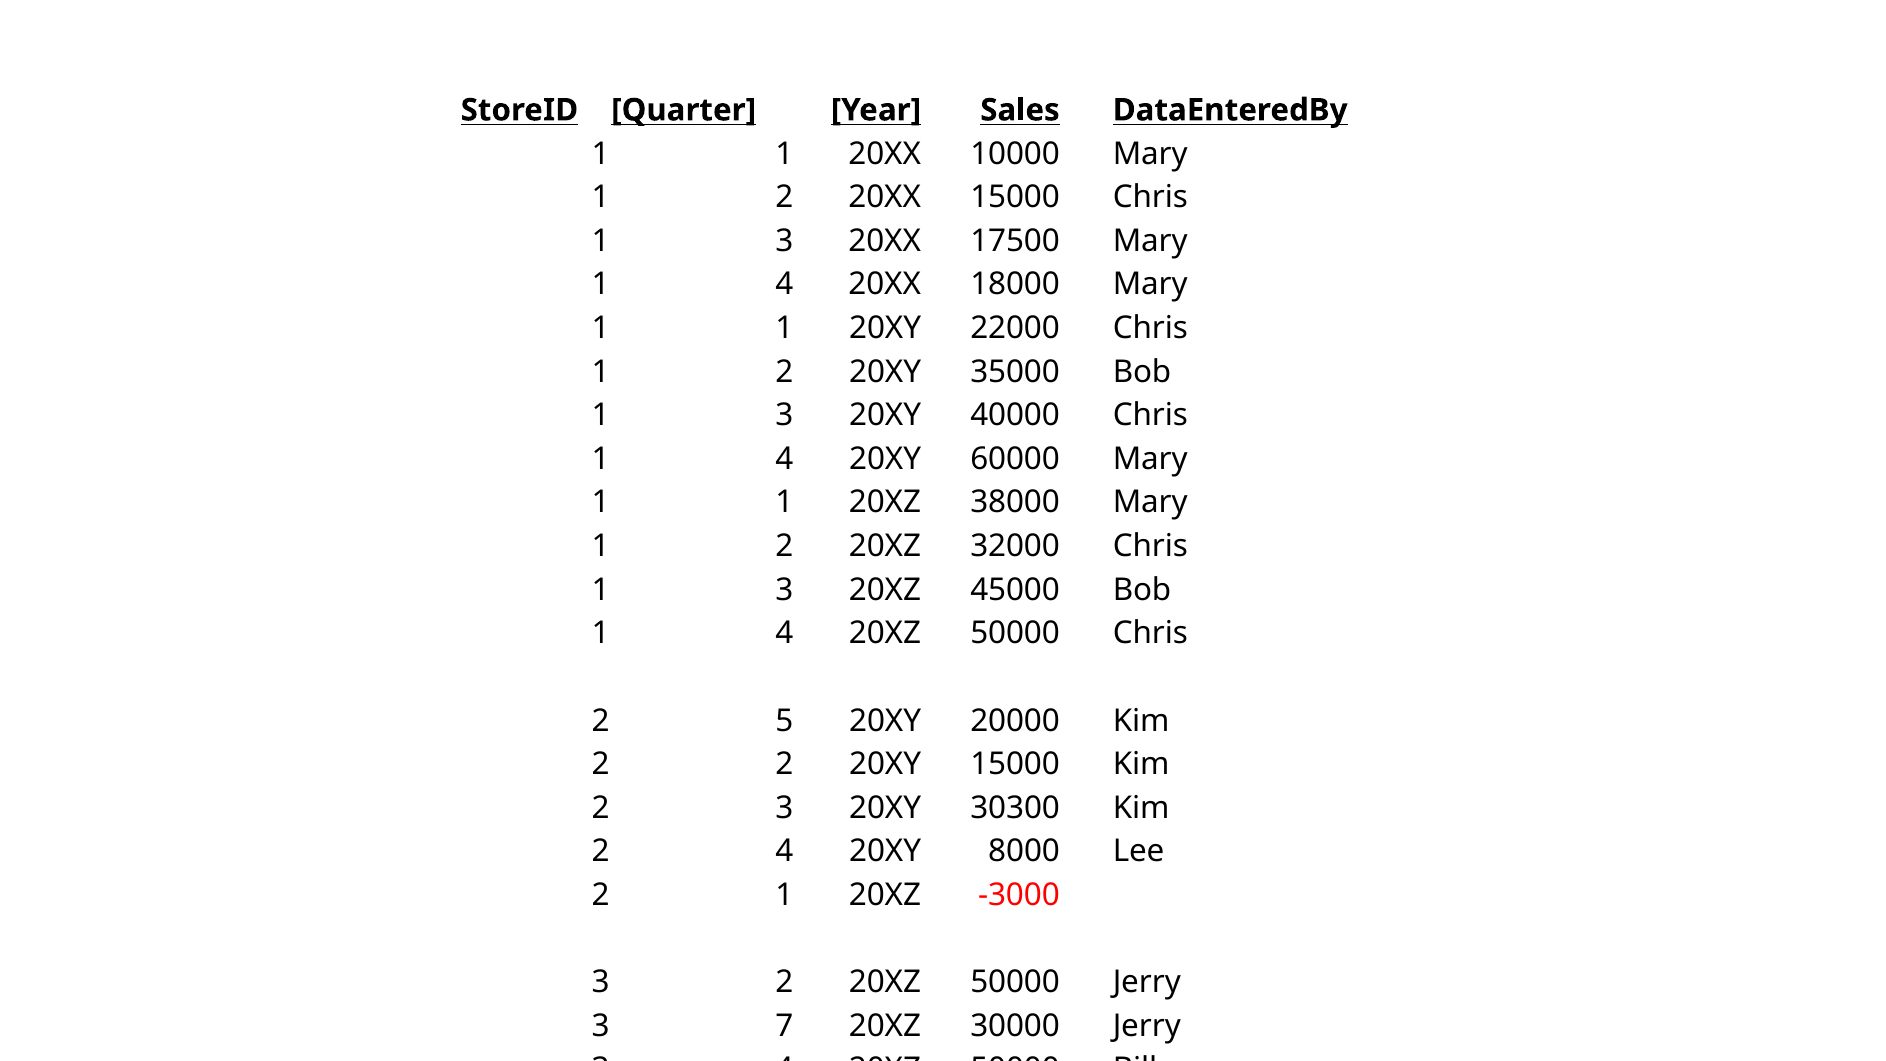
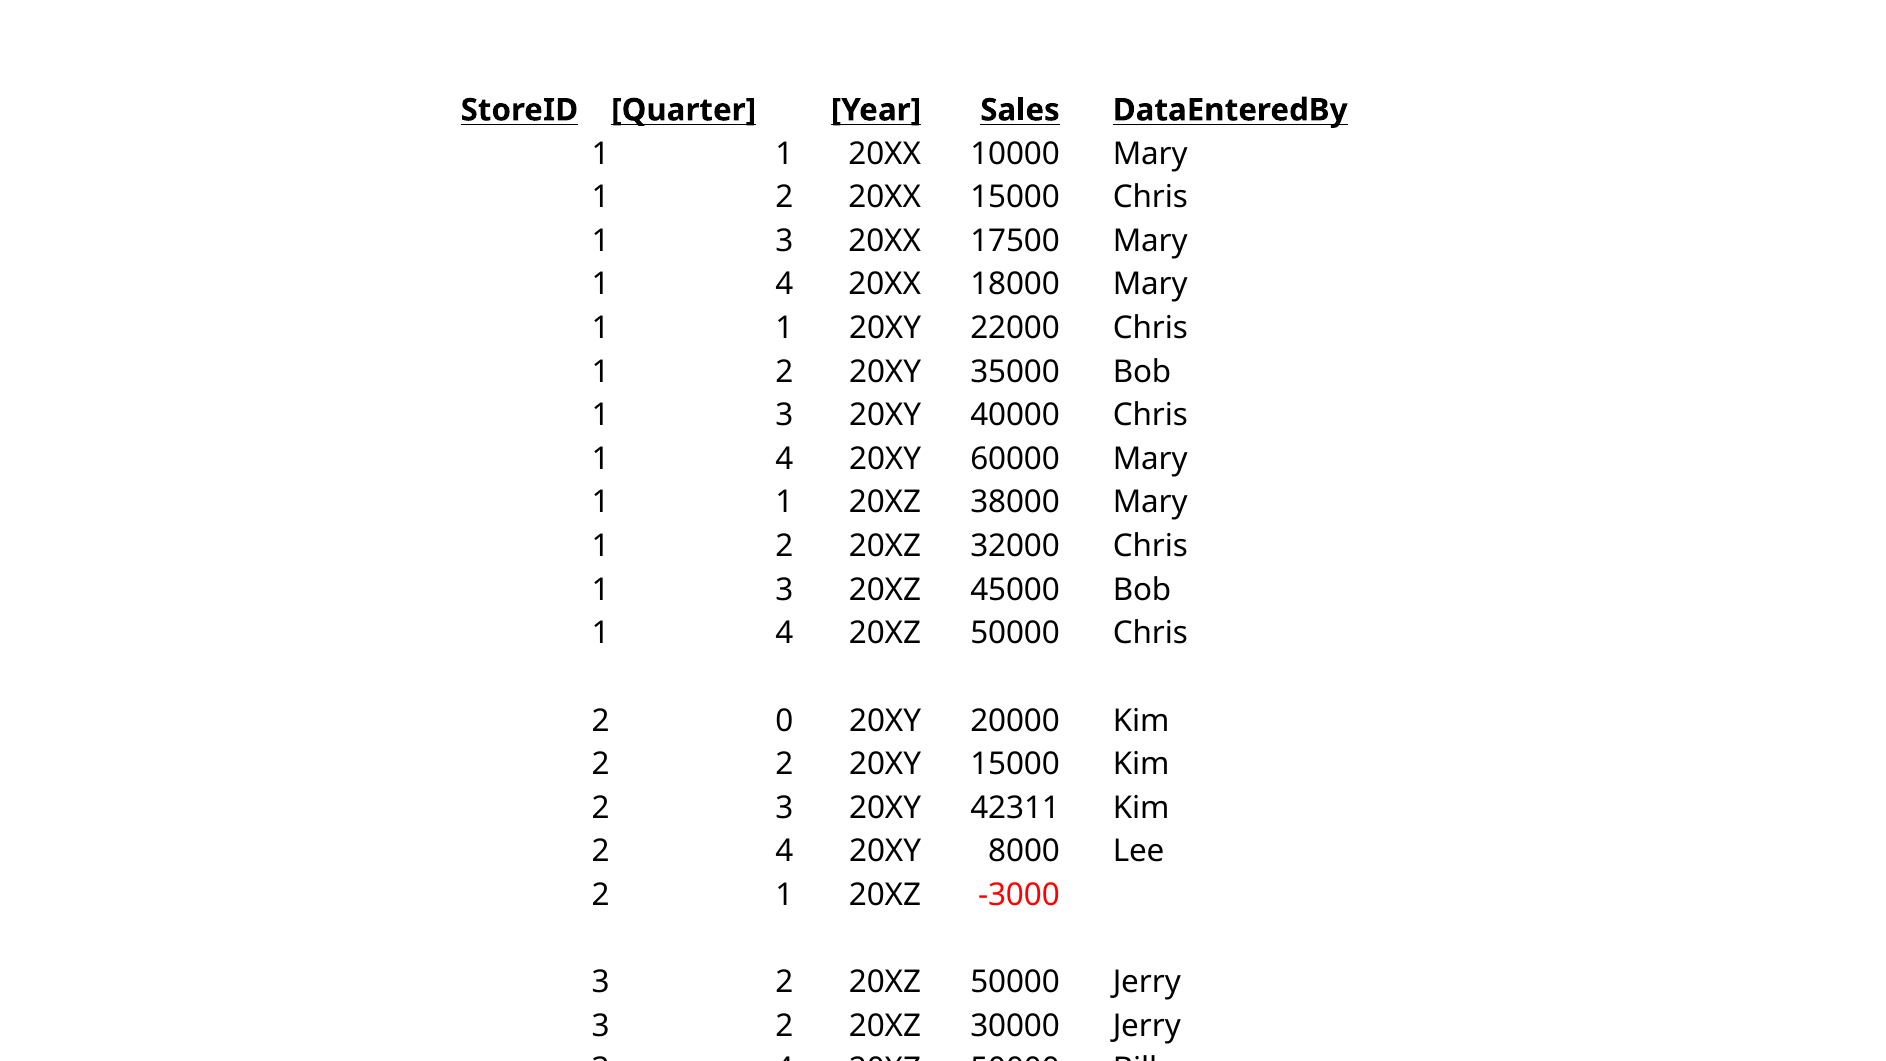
5: 5 -> 0 (784, 721)
30300: 30300 -> 42311 (1015, 808)
7: 7 -> 2 (784, 1026)
